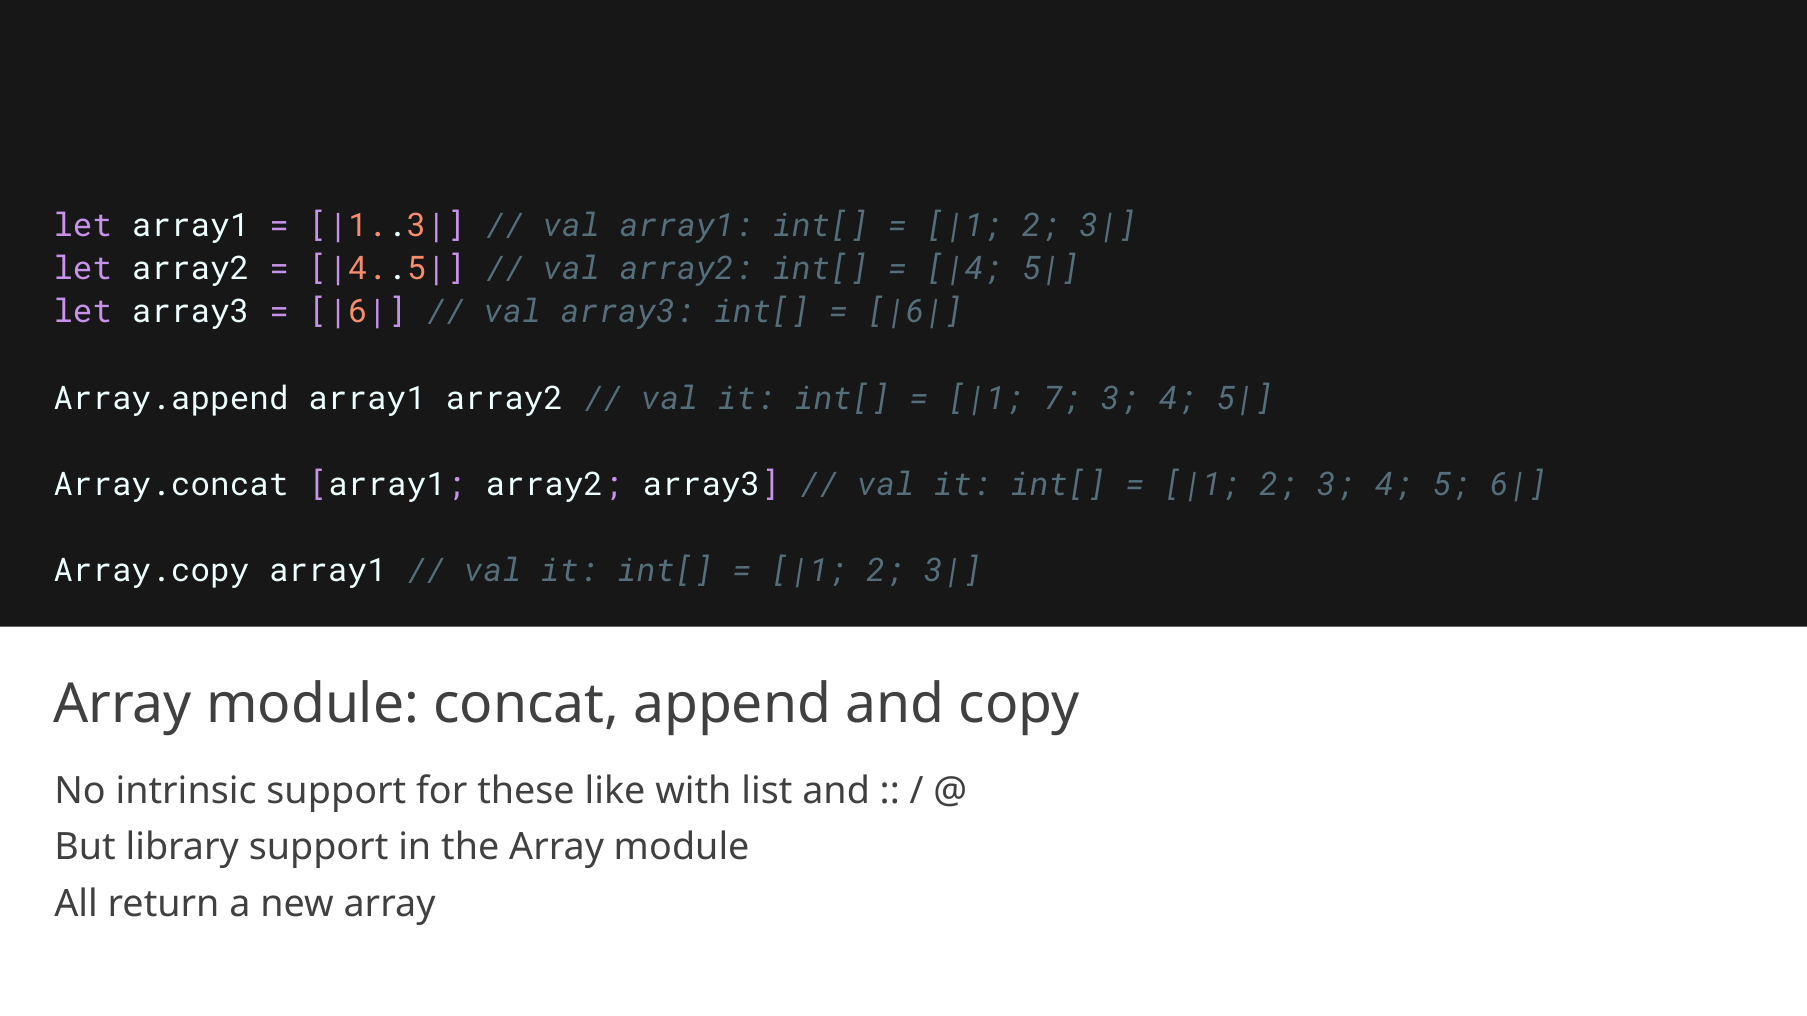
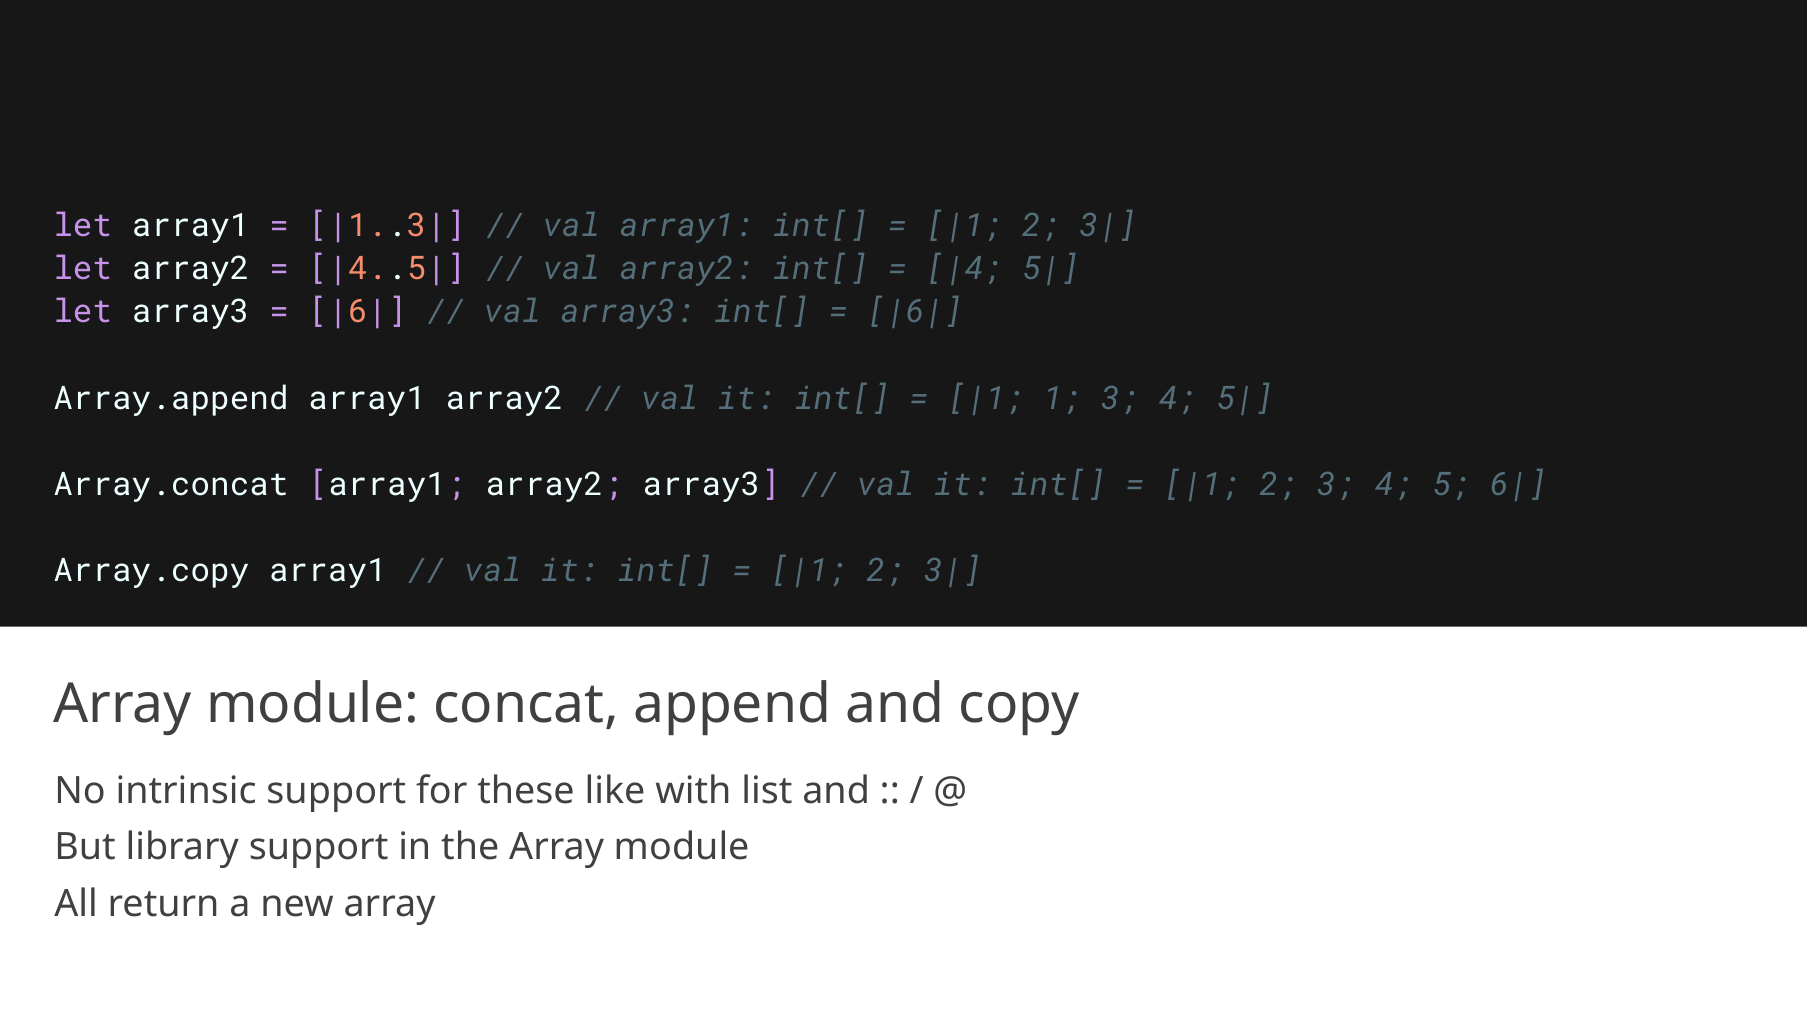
7: 7 -> 1 (1063, 398)
